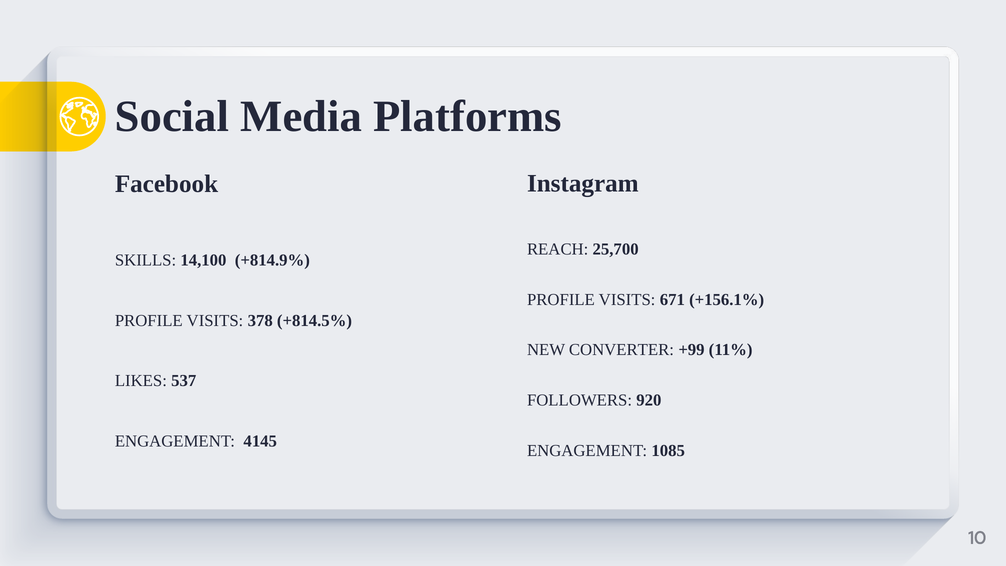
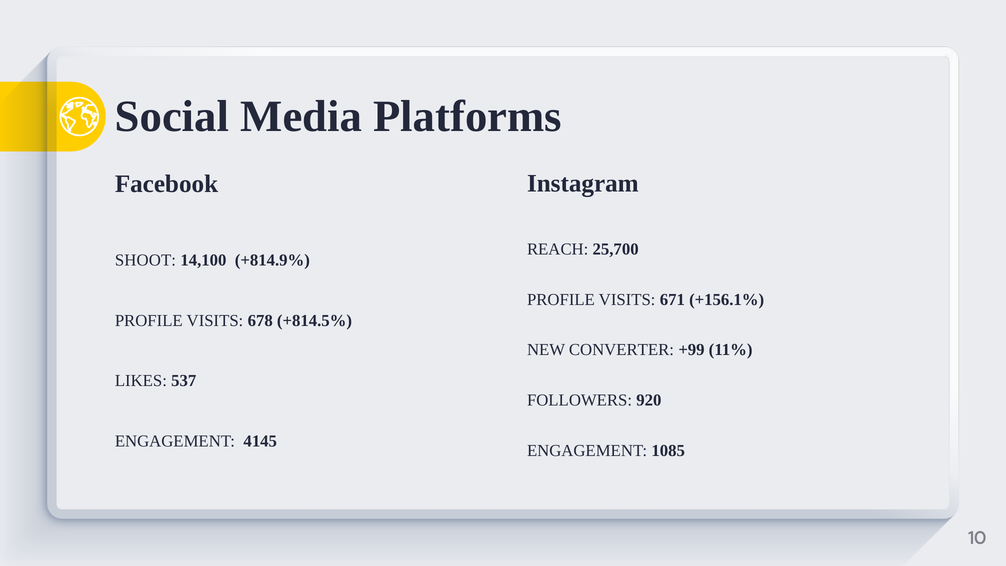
SKILLS: SKILLS -> SHOOT (145, 260)
378: 378 -> 678 (260, 320)
